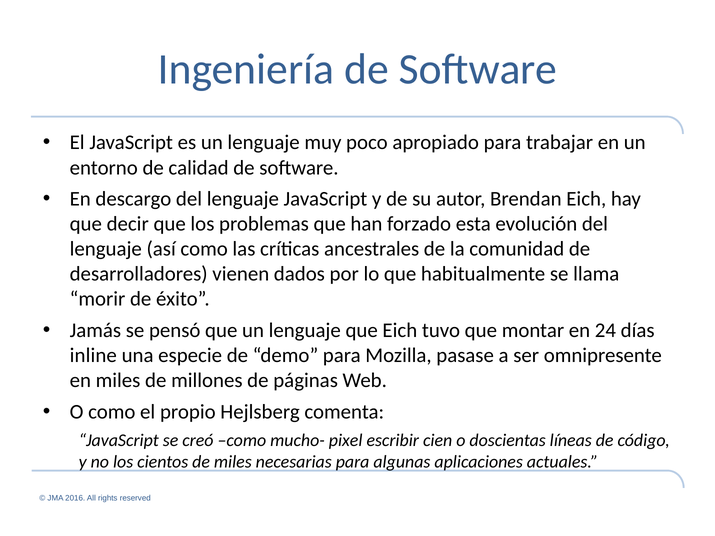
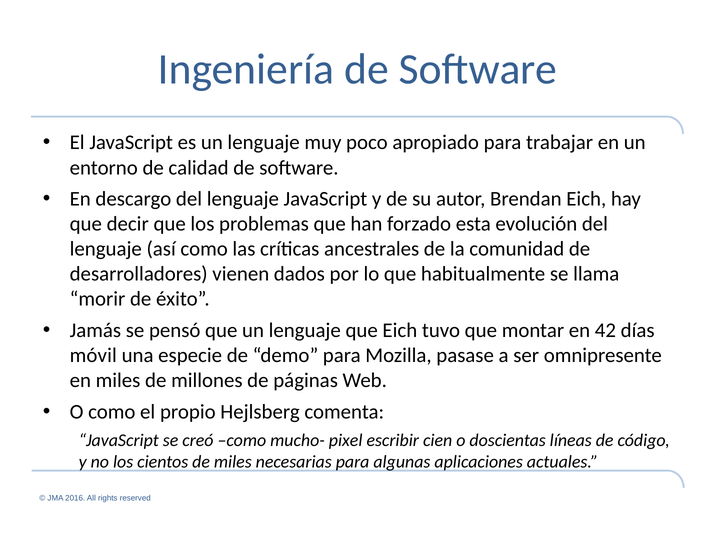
24: 24 -> 42 (605, 331)
inline: inline -> móvil (93, 356)
